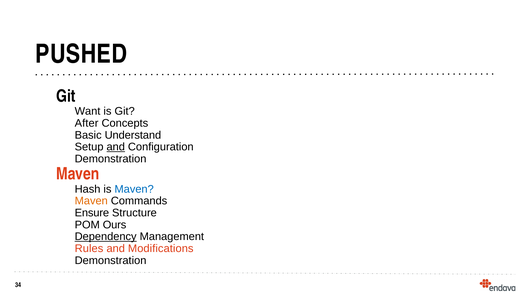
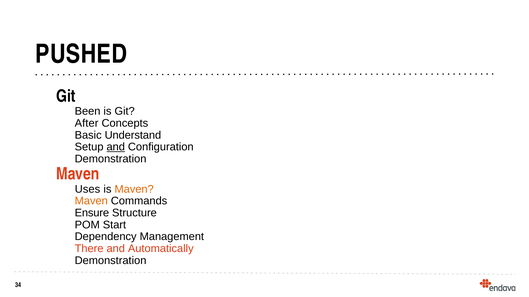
Want: Want -> Been (88, 112)
Hash: Hash -> Uses (87, 189)
Maven colour: blue -> orange (134, 189)
Ours: Ours -> Start (114, 225)
Dependency underline: present -> none (106, 237)
Rules: Rules -> There (89, 249)
Modifications: Modifications -> Automatically (161, 249)
